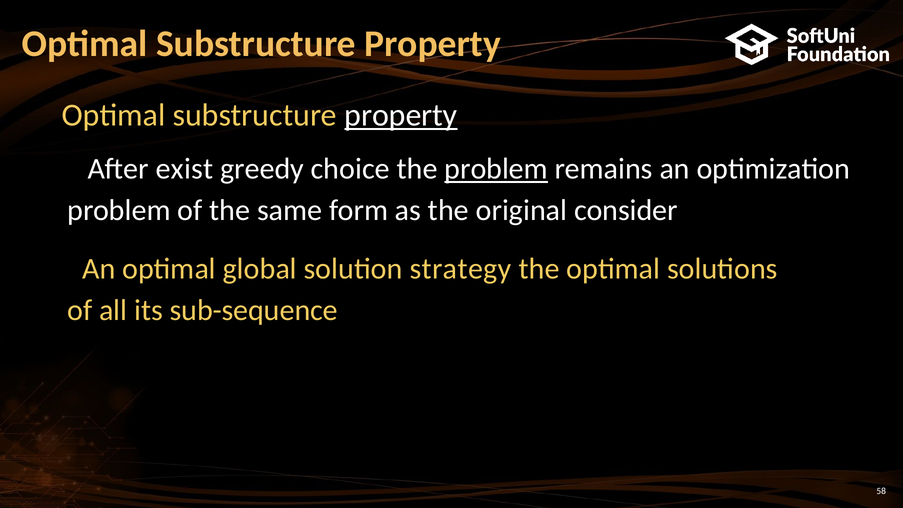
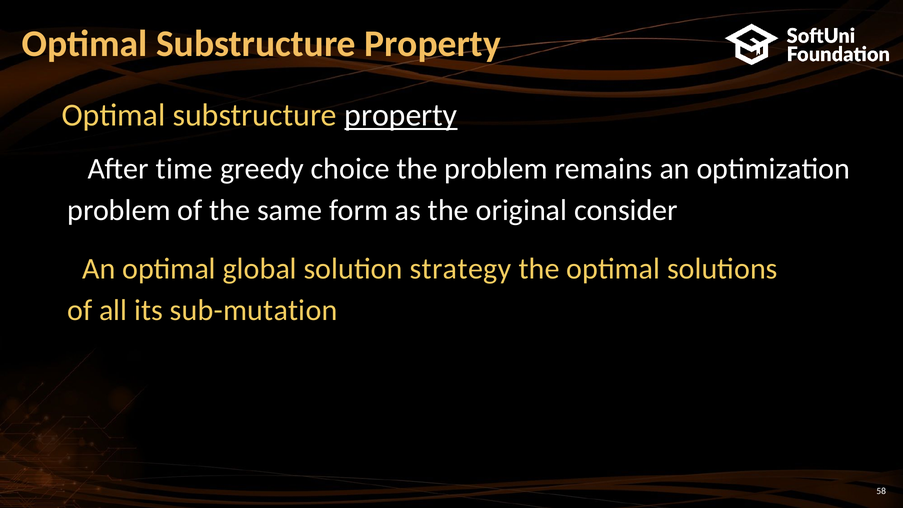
exist: exist -> time (184, 169)
problem underline: present -> none (496, 169)
sub-sequence: sub-sequence -> sub-mutation (254, 311)
